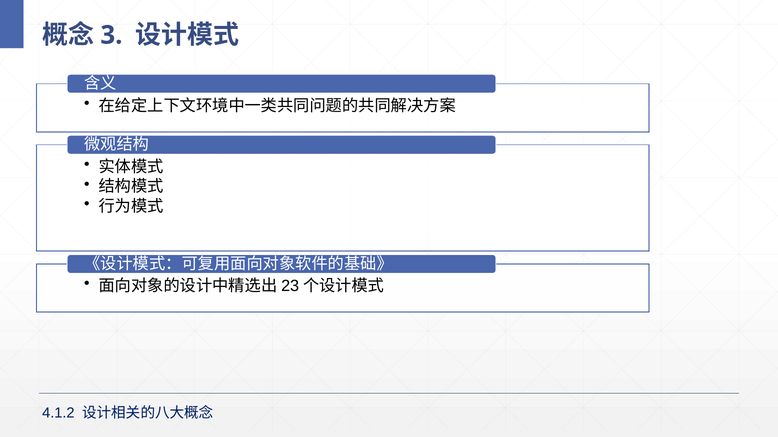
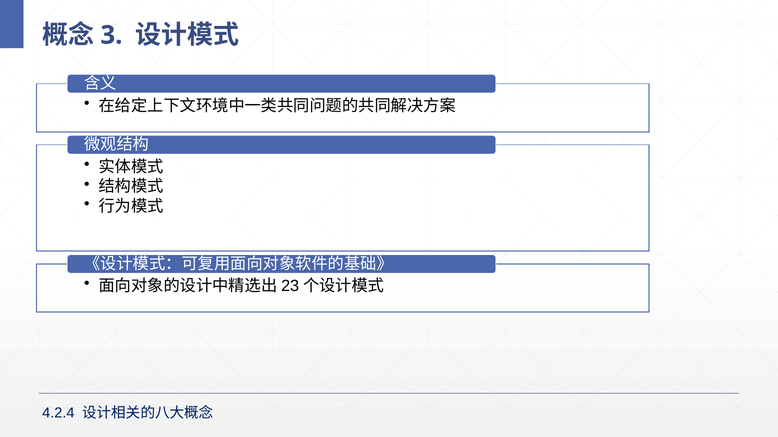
4.1.2: 4.1.2 -> 4.2.4 (58, 414)
